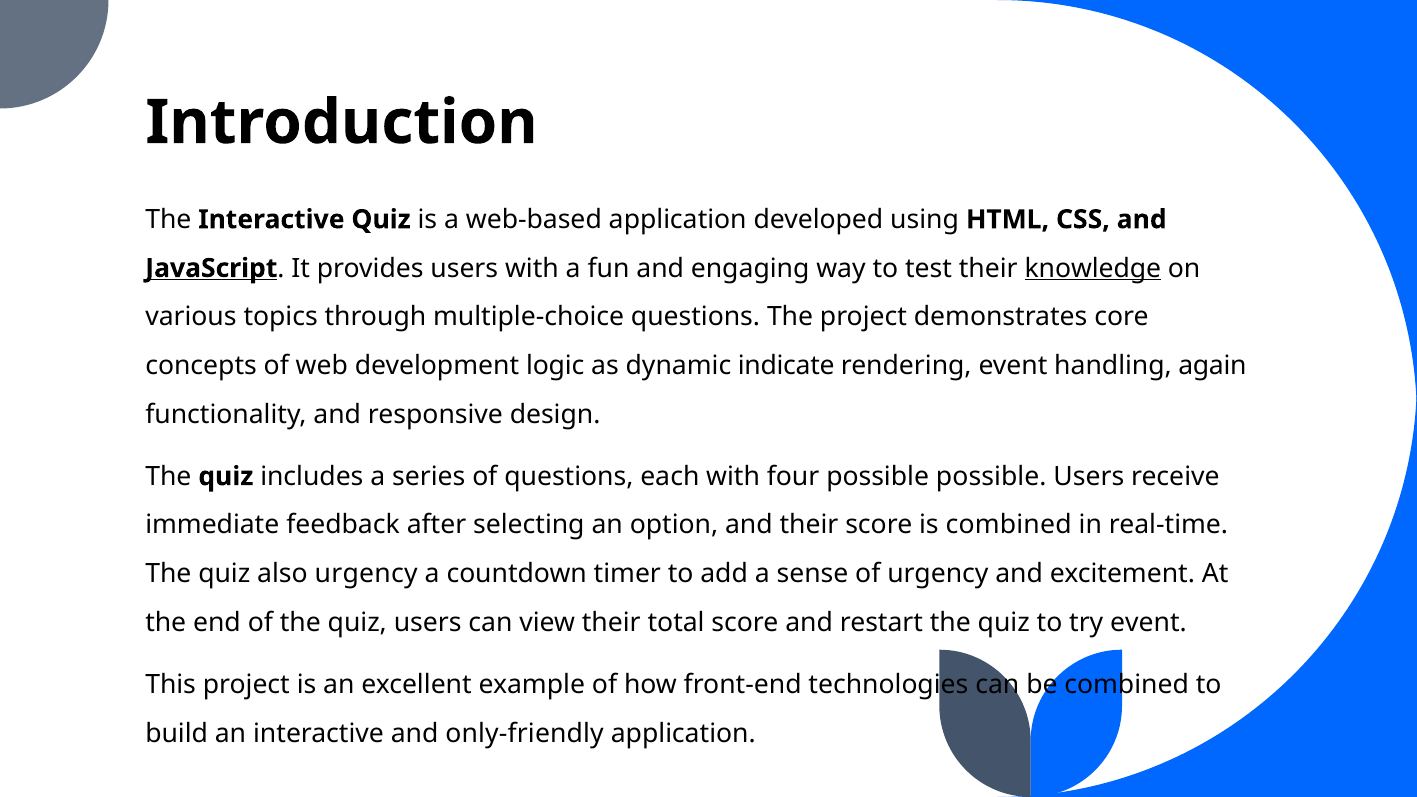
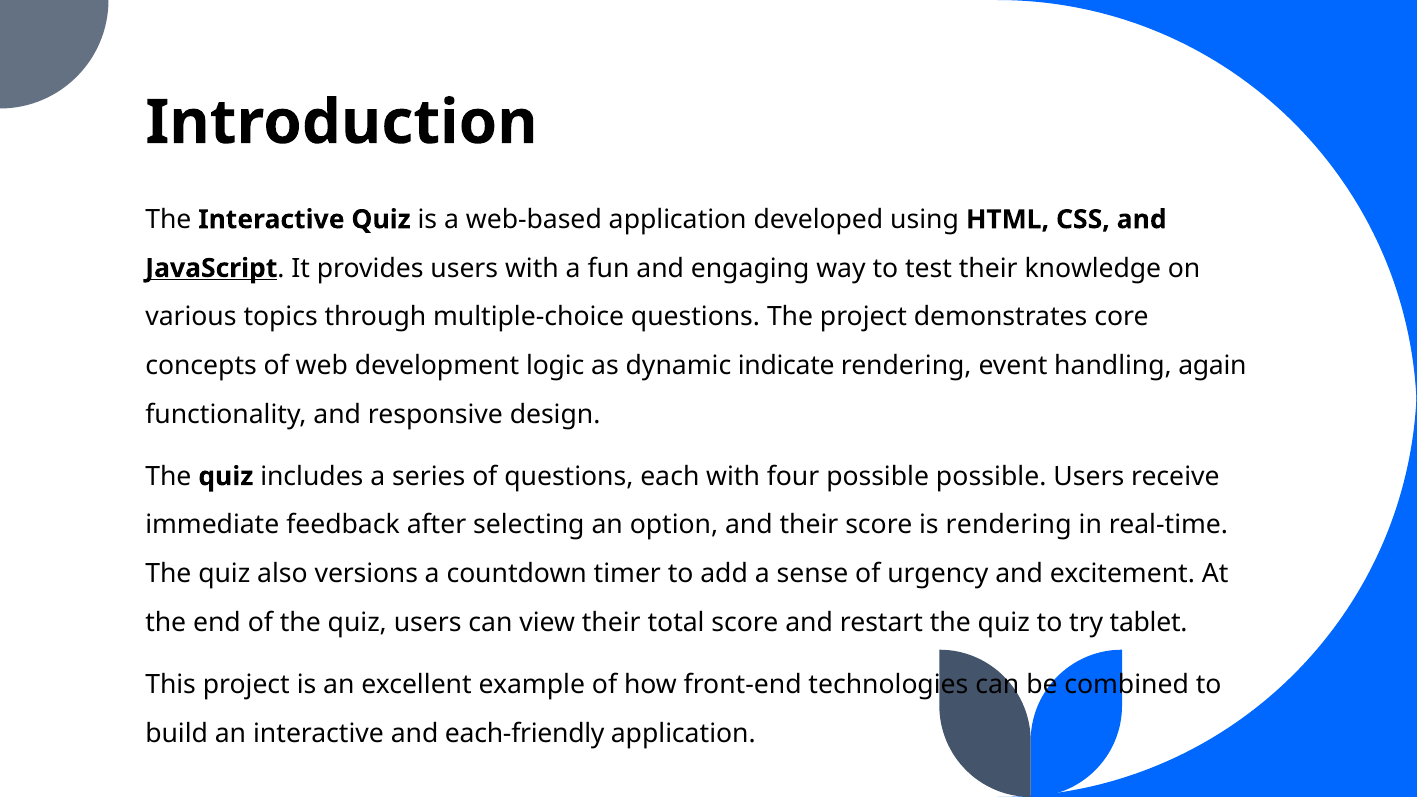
knowledge underline: present -> none (1093, 268)
is combined: combined -> rendering (1009, 525)
also urgency: urgency -> versions (366, 574)
try event: event -> tablet (1149, 623)
only-friendly: only-friendly -> each-friendly (525, 733)
